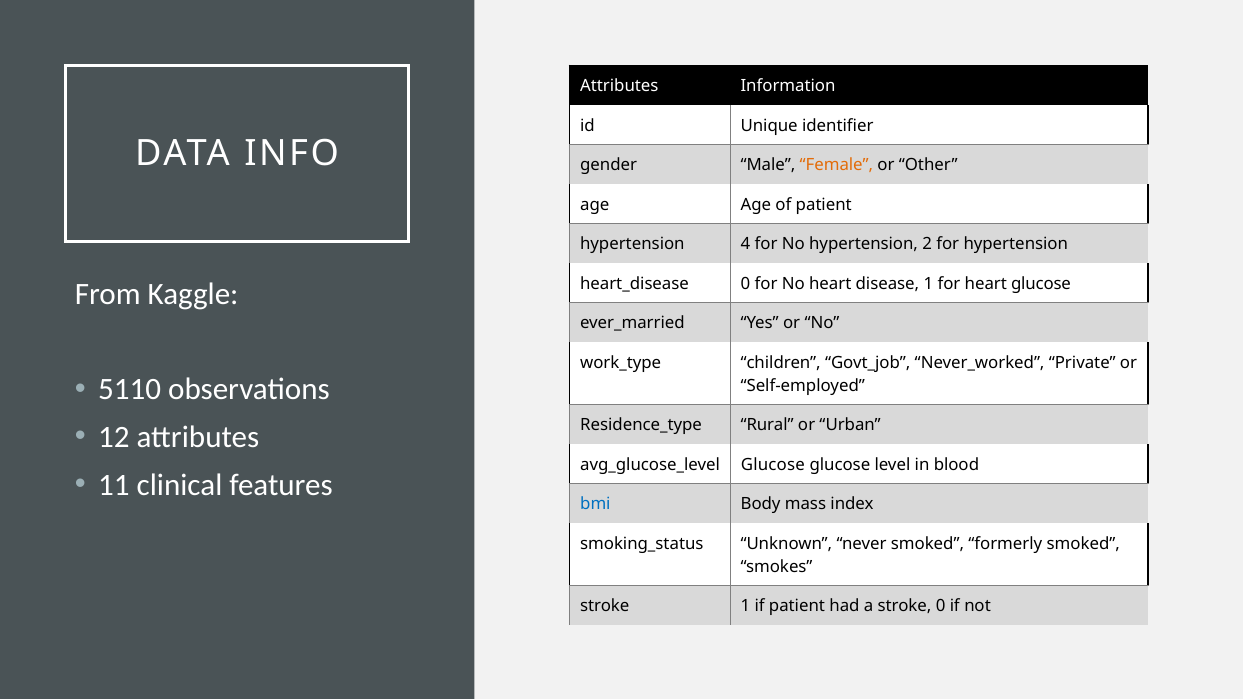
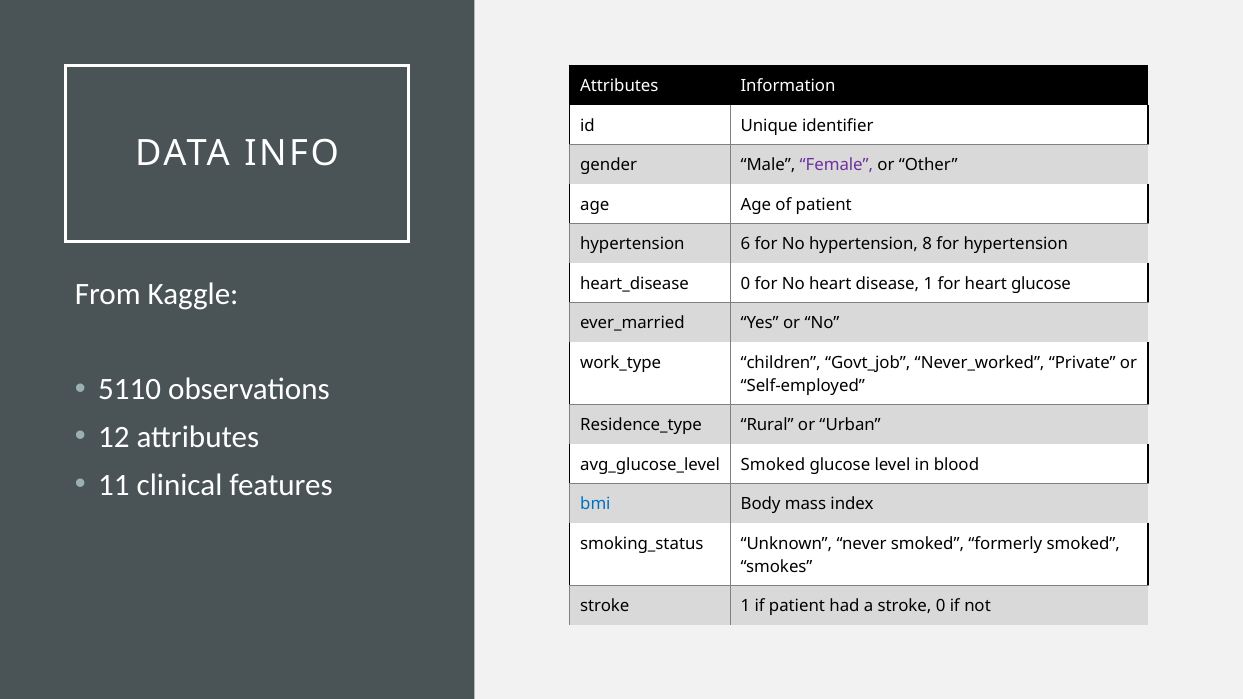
Female colour: orange -> purple (836, 165)
4: 4 -> 6 (745, 244)
2: 2 -> 8 (927, 244)
Glucose: Glucose -> Smoked (773, 465)
